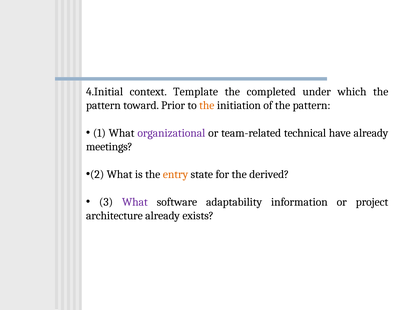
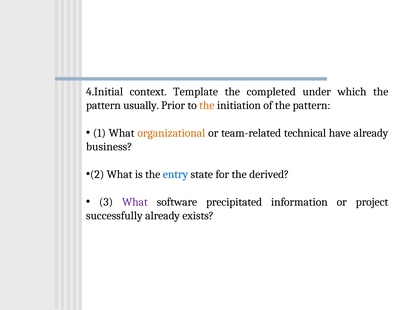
toward: toward -> usually (141, 105)
organizational colour: purple -> orange (171, 133)
meetings: meetings -> business (109, 147)
entry colour: orange -> blue (176, 174)
adaptability: adaptability -> precipitated (234, 202)
architecture: architecture -> successfully (114, 216)
